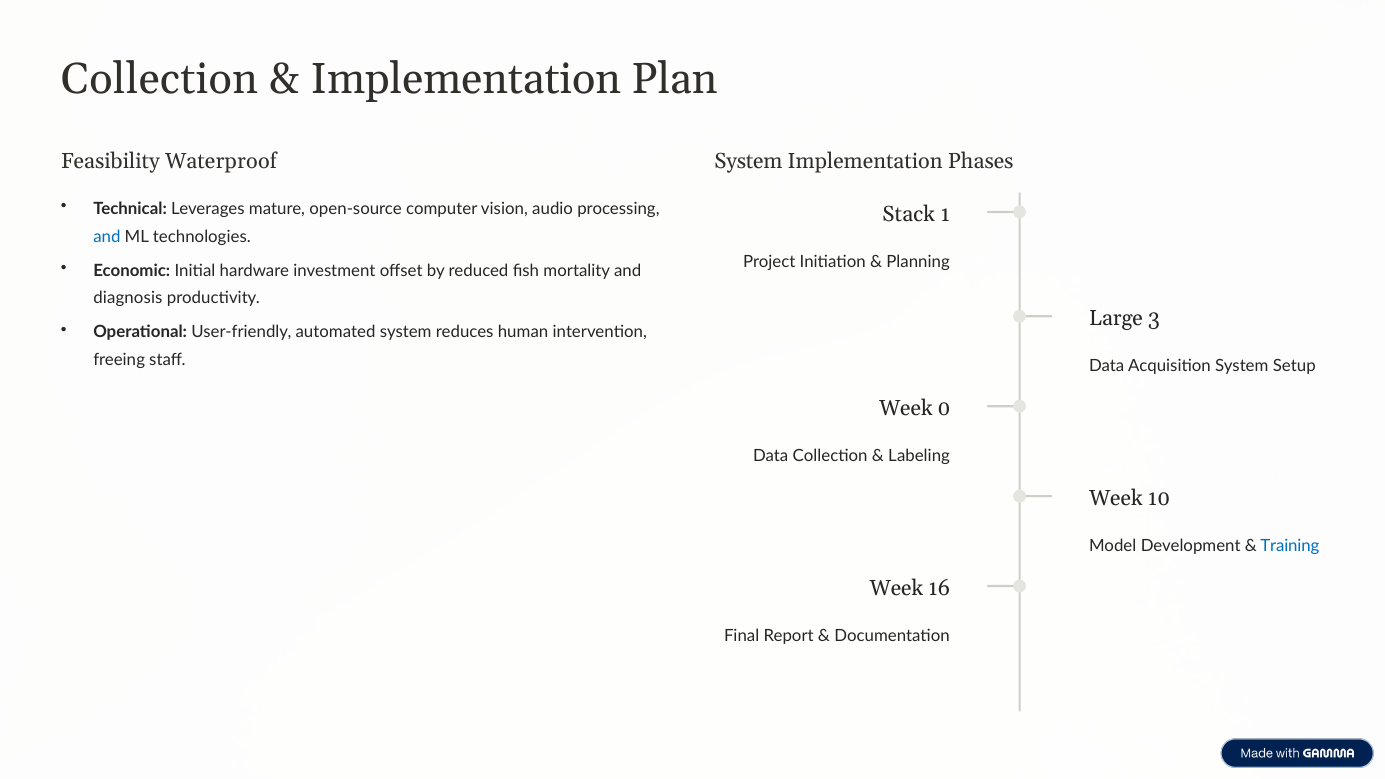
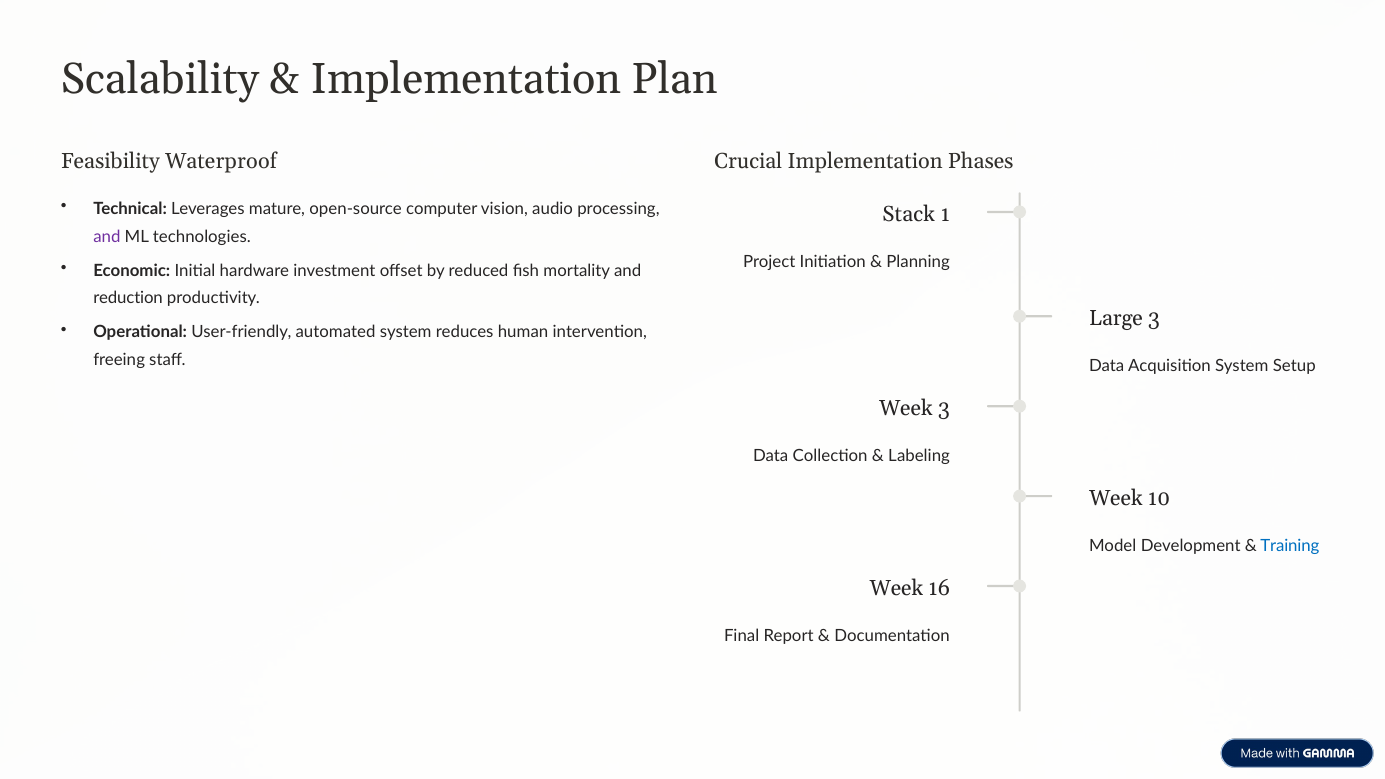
Collection: Collection -> Scalability (160, 79)
System: System -> Crucial (748, 161)
and colour: blue -> purple (107, 237)
diagnosis: diagnosis -> reduction (128, 298)
Week 0: 0 -> 3 (944, 408)
